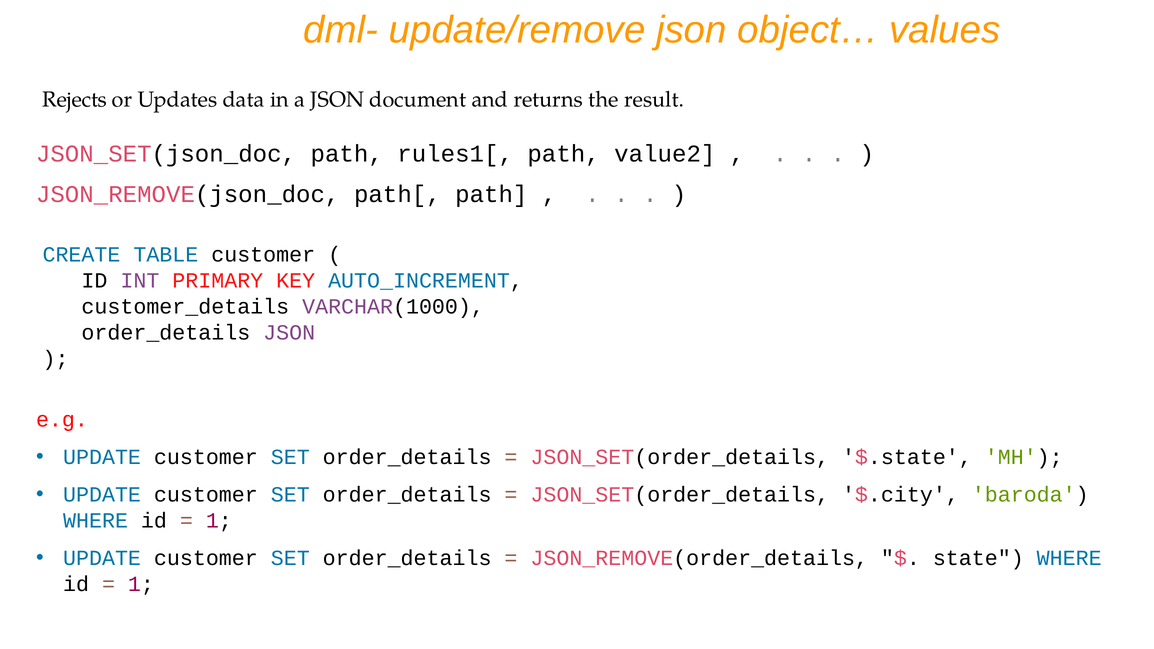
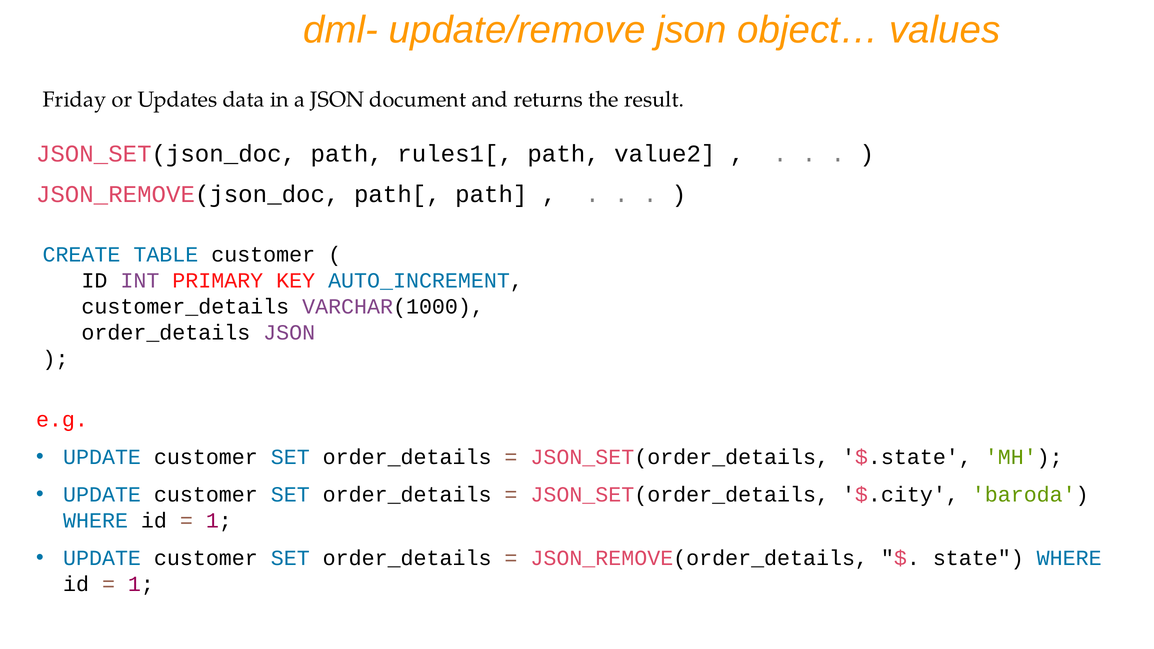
Rejects: Rejects -> Friday (74, 100)
